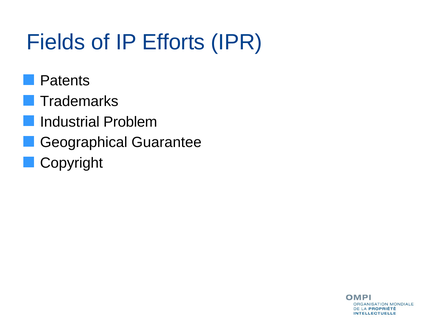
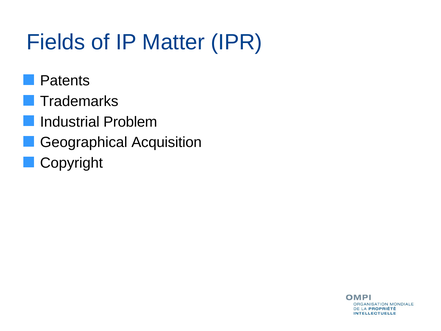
Efforts: Efforts -> Matter (174, 42)
Guarantee: Guarantee -> Acquisition (167, 142)
